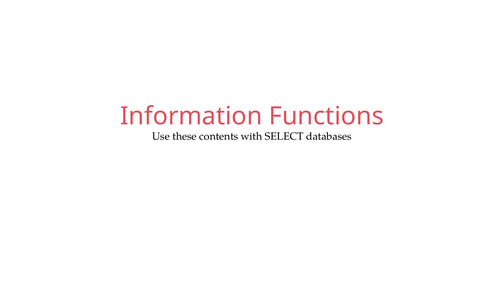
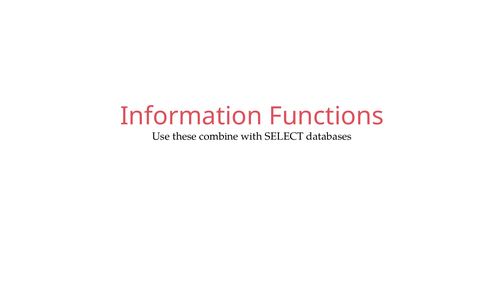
contents: contents -> combine (219, 137)
